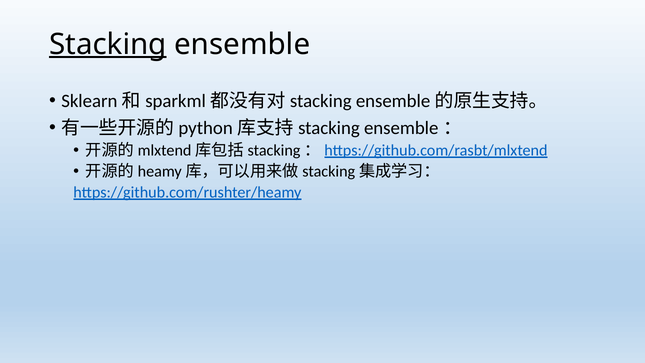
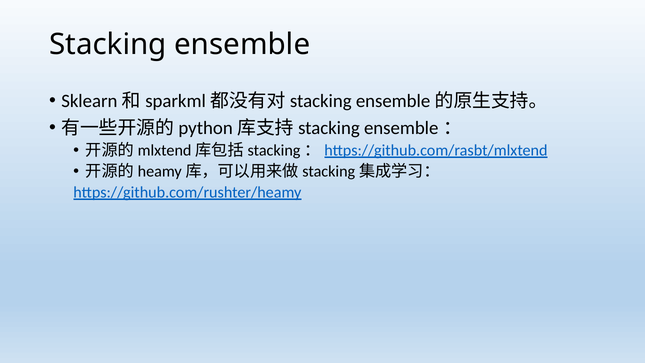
Stacking underline: present -> none (108, 44)
